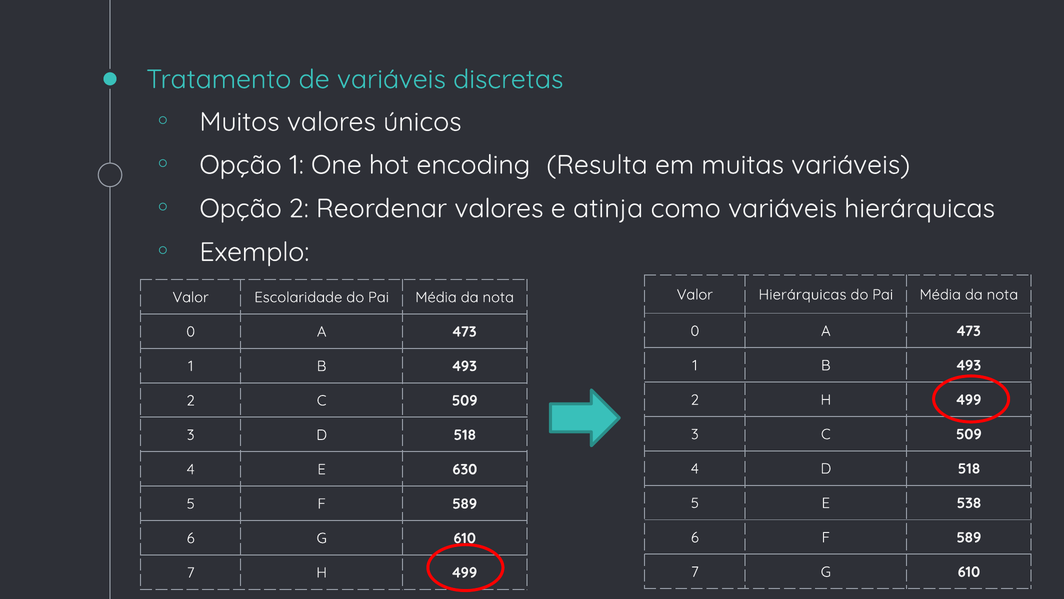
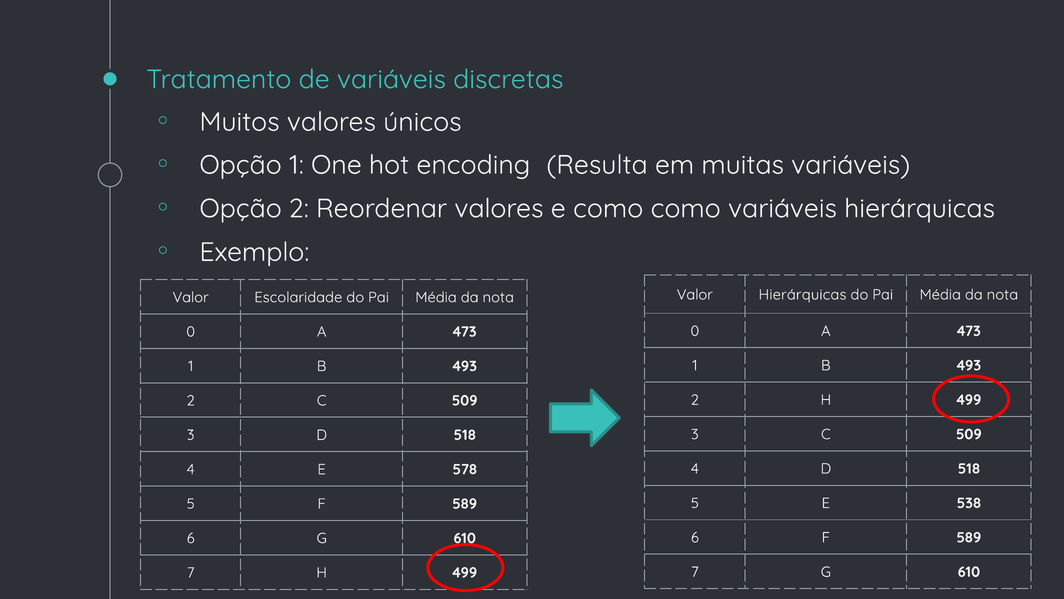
e atinja: atinja -> como (608, 208)
630: 630 -> 578 (465, 469)
